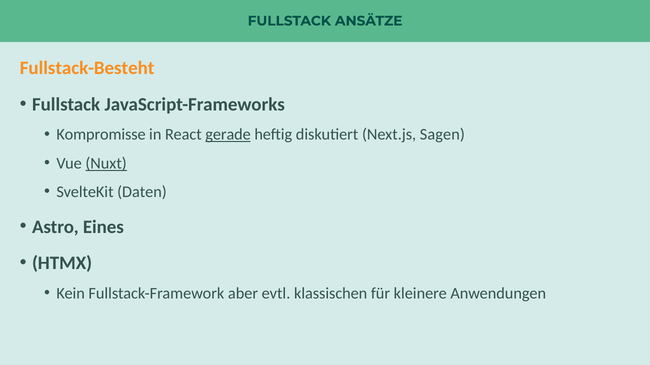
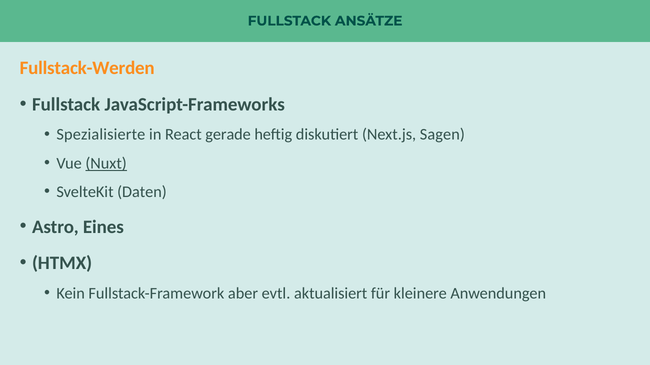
Fullstack-Besteht: Fullstack-Besteht -> Fullstack-Werden (87, 68)
Kompromisse: Kompromisse -> Spezialisierte (101, 135)
gerade underline: present -> none (228, 135)
klassischen: klassischen -> aktualisiert (331, 294)
